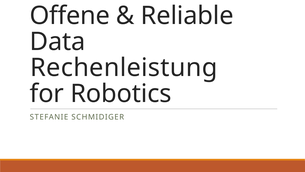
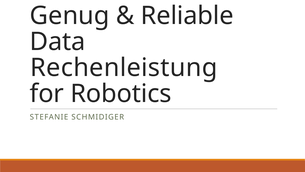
Offene: Offene -> Genug (70, 16)
